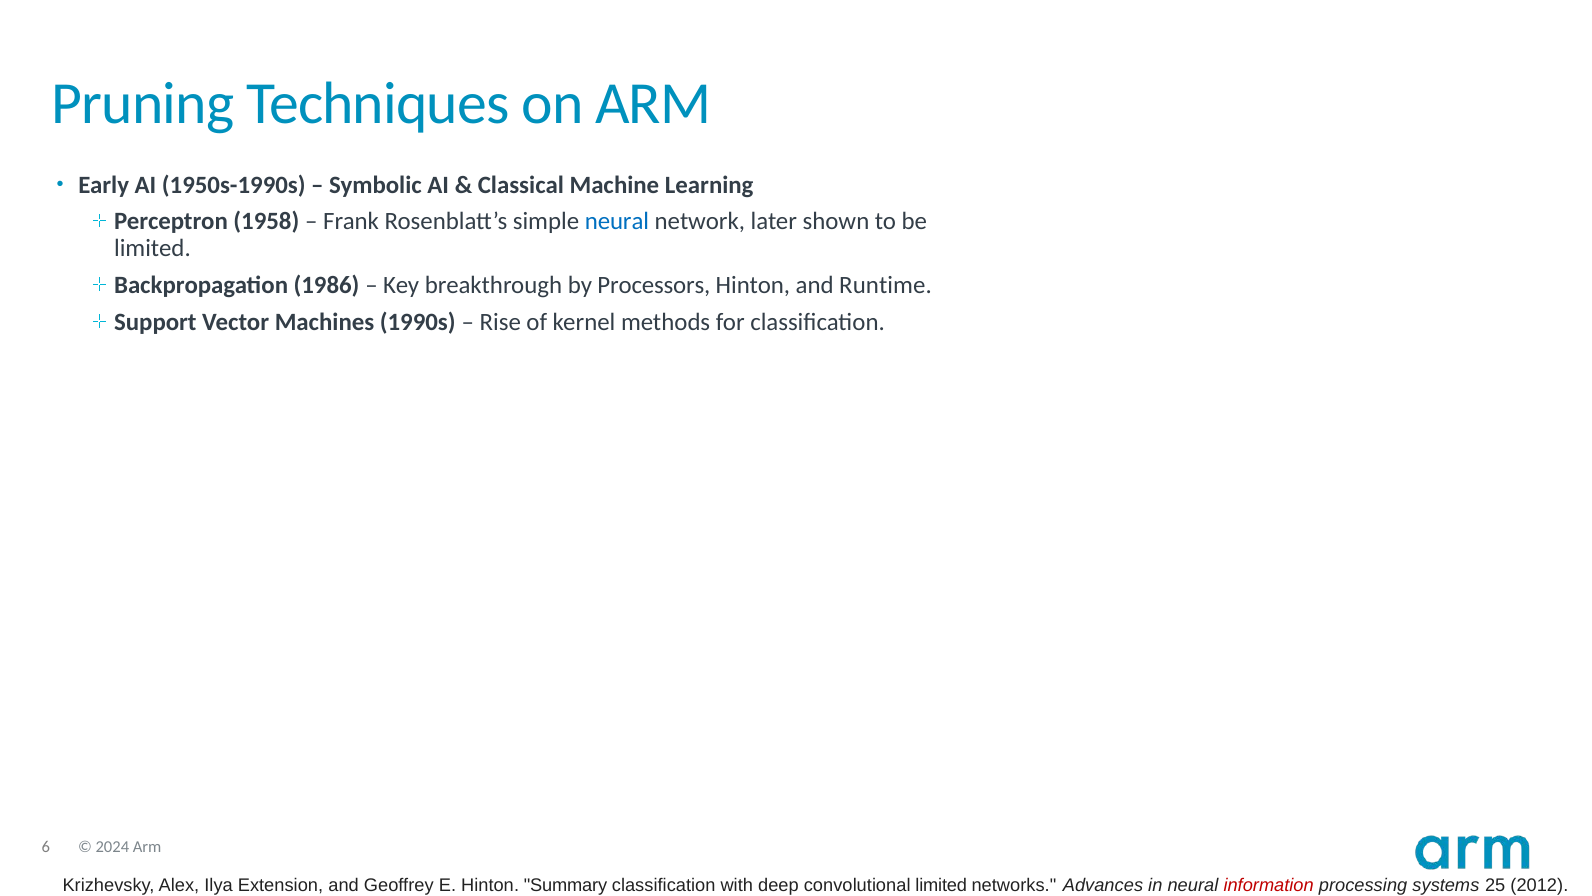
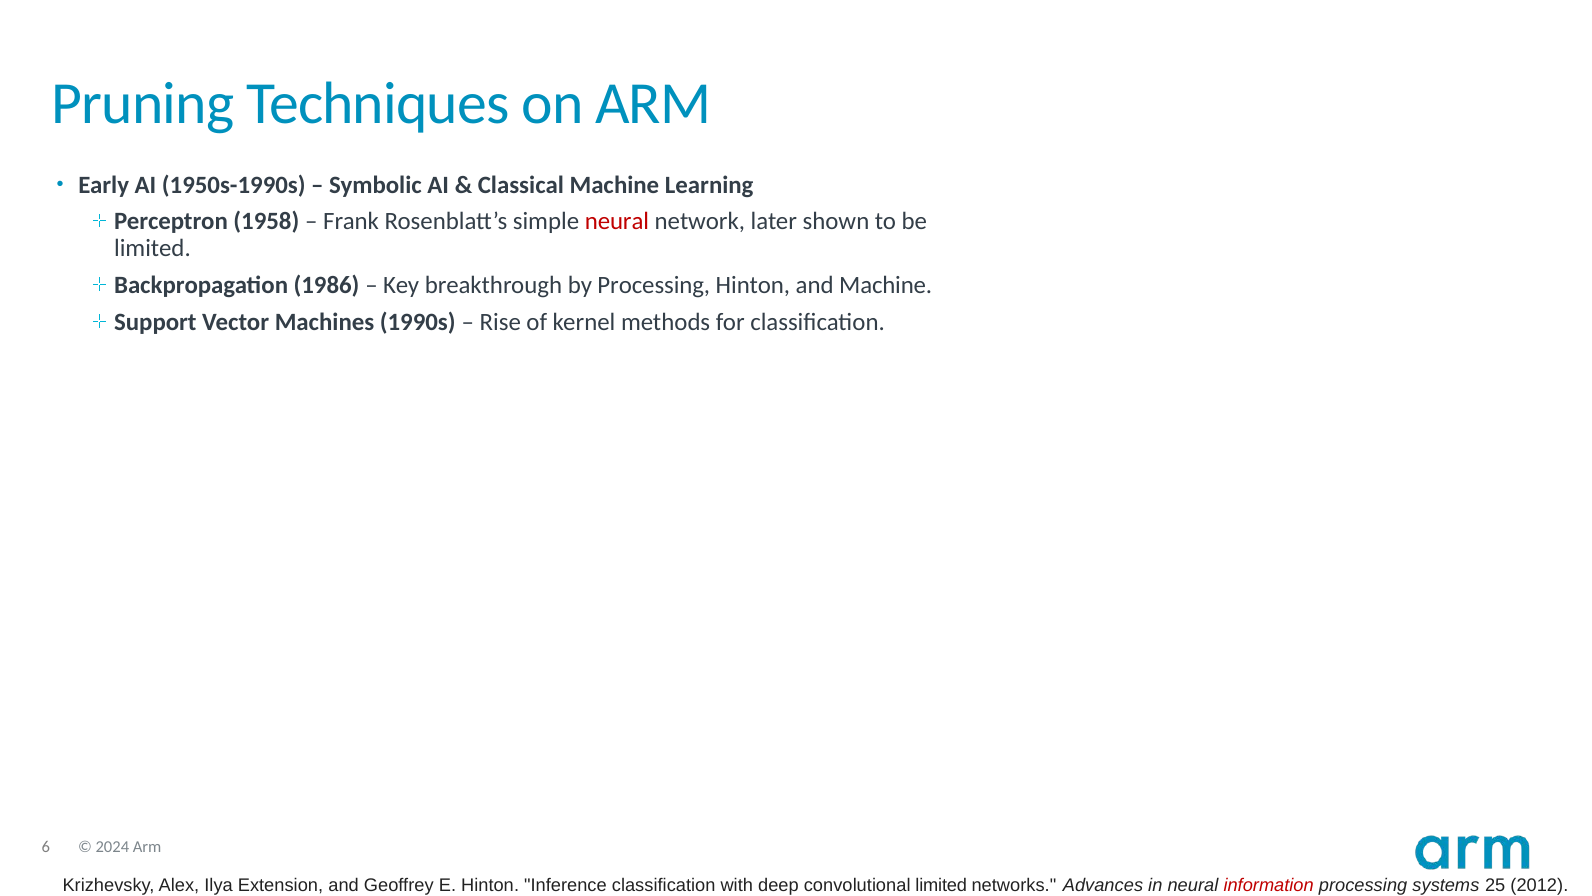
neural colour: blue -> red (617, 222)
by Processors: Processors -> Processing (654, 285)
and Runtime: Runtime -> Machine (886, 285)
Summary: Summary -> Inference (565, 885)
